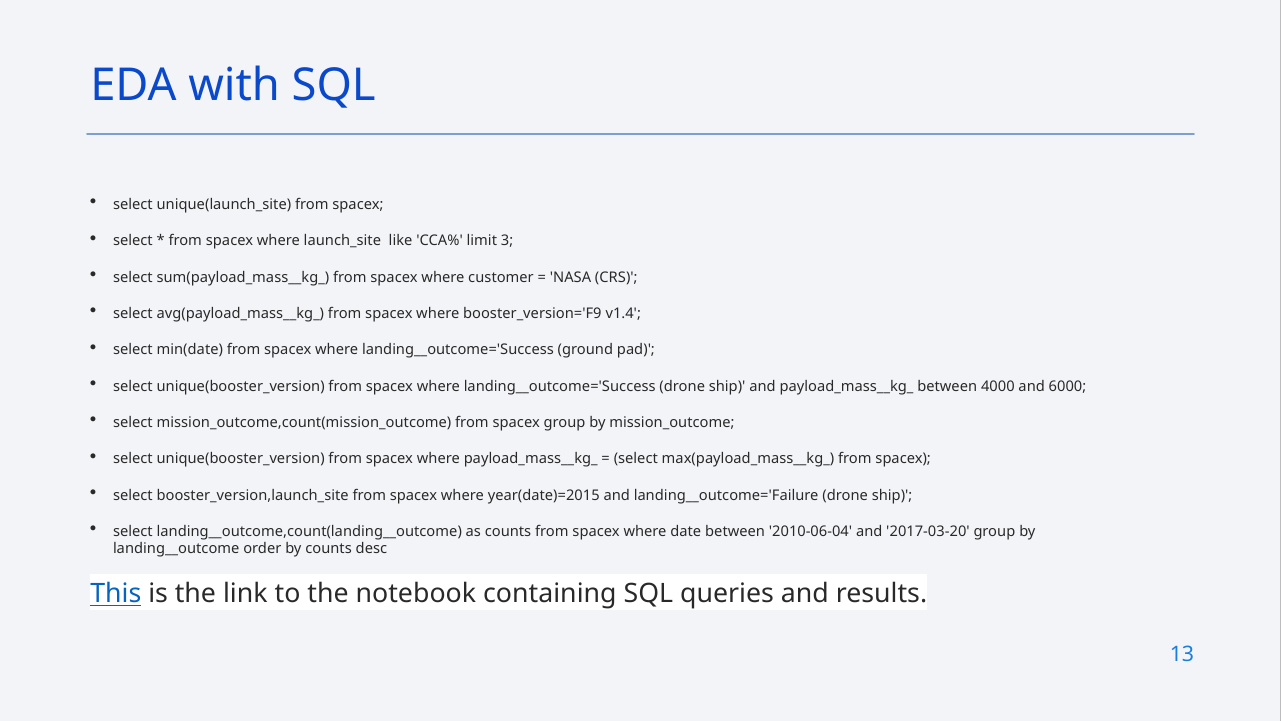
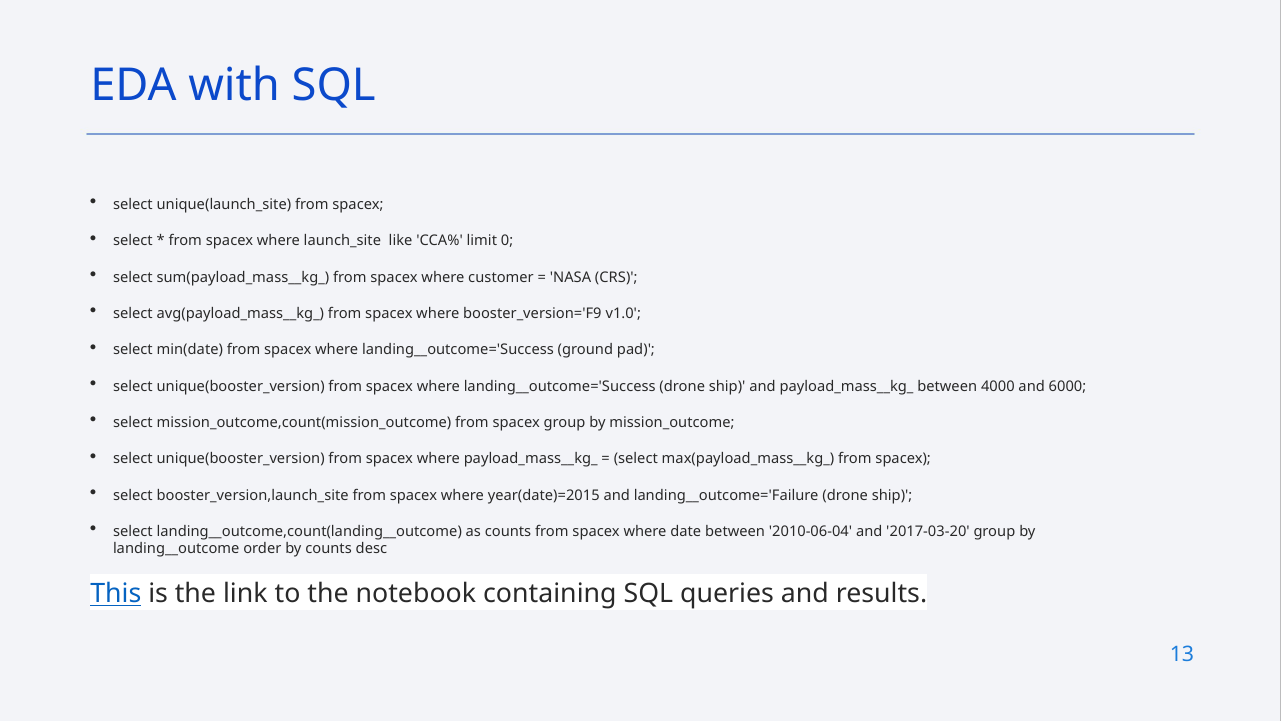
3: 3 -> 0 (507, 241)
v1.4: v1.4 -> v1.0 (623, 313)
